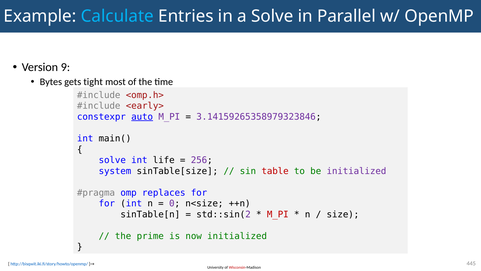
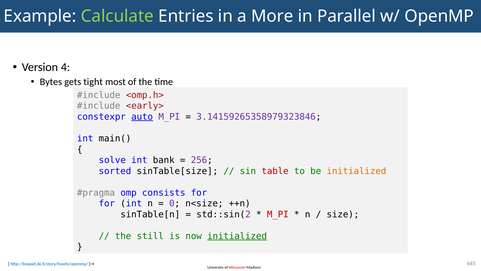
Calculate colour: light blue -> light green (117, 16)
a Solve: Solve -> More (272, 16)
9: 9 -> 4 (65, 67)
life: life -> bank (164, 160)
system: system -> sorted (115, 171)
initialized colour: purple -> orange (356, 171)
replaces: replaces -> consists (164, 192)
prime: prime -> still (150, 236)
initialized underline: none -> present (237, 236)
